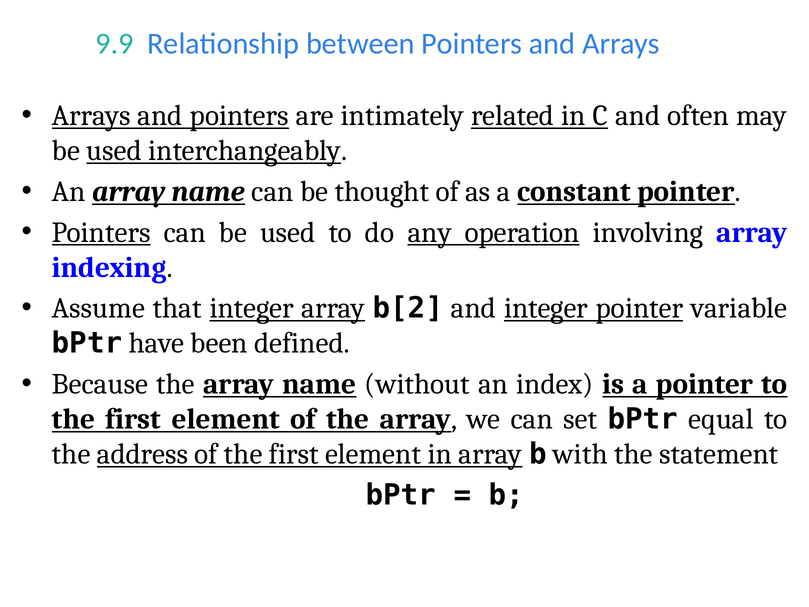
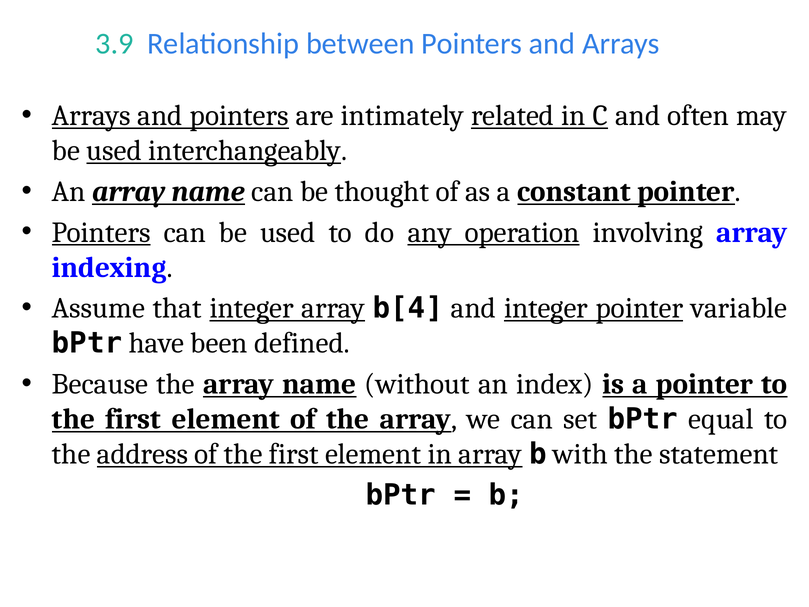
9.9: 9.9 -> 3.9 (115, 44)
b[2: b[2 -> b[4 (408, 308)
